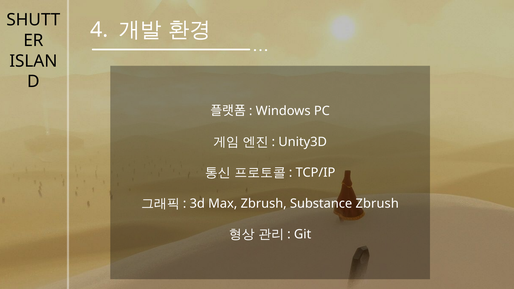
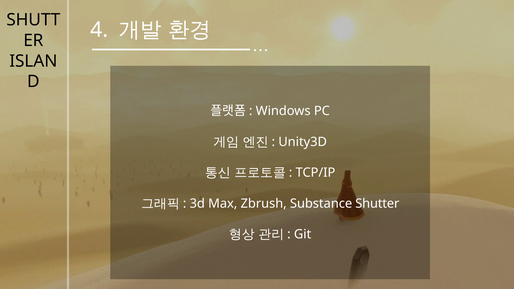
Substance Zbrush: Zbrush -> Shutter (377, 204)
